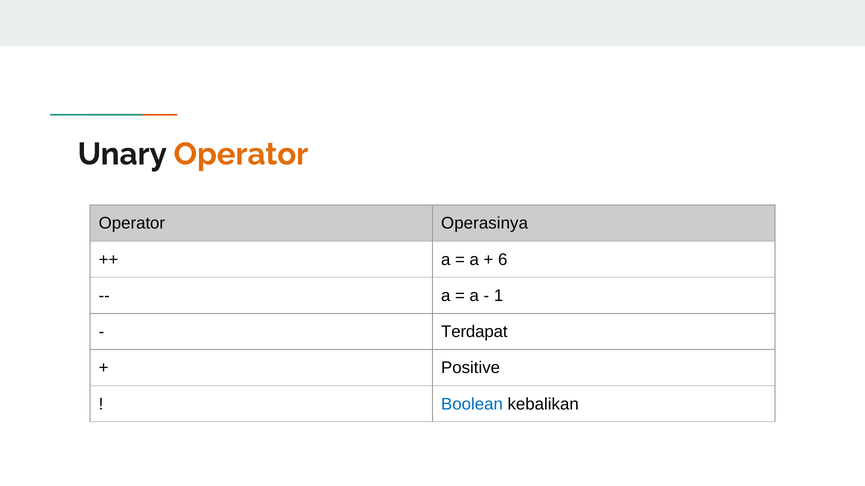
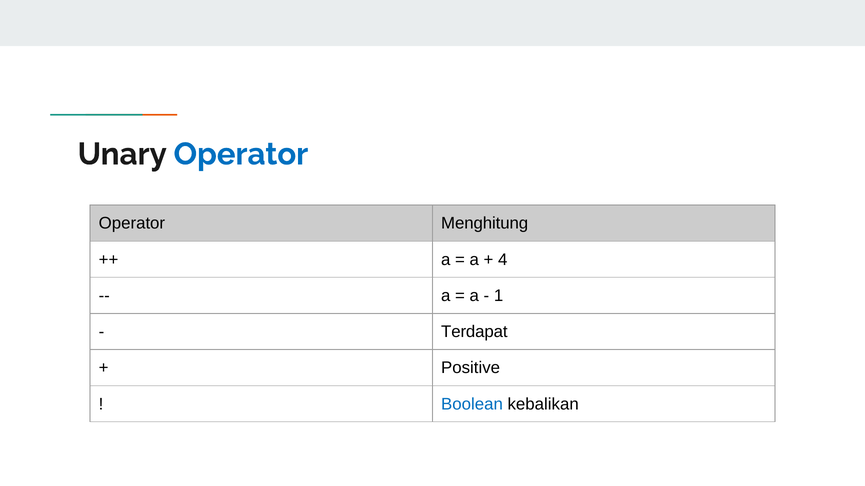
Operator colour: orange -> blue (241, 154)
Operasinya: Operasinya -> Menghitung (485, 224)
6: 6 -> 4 (503, 260)
